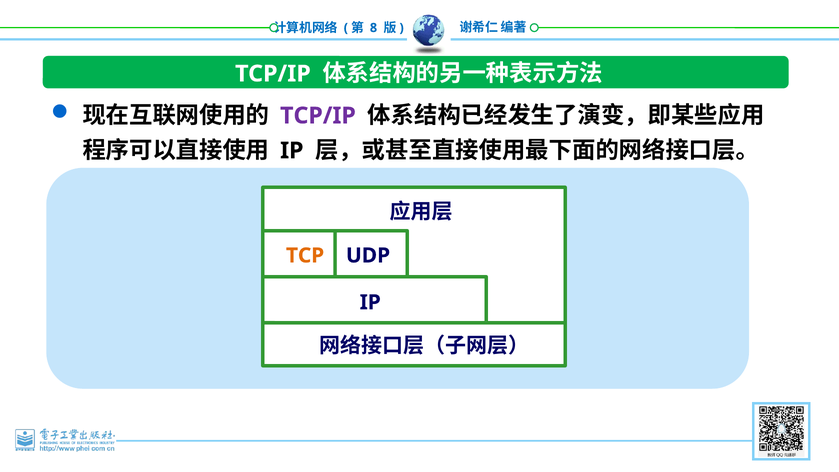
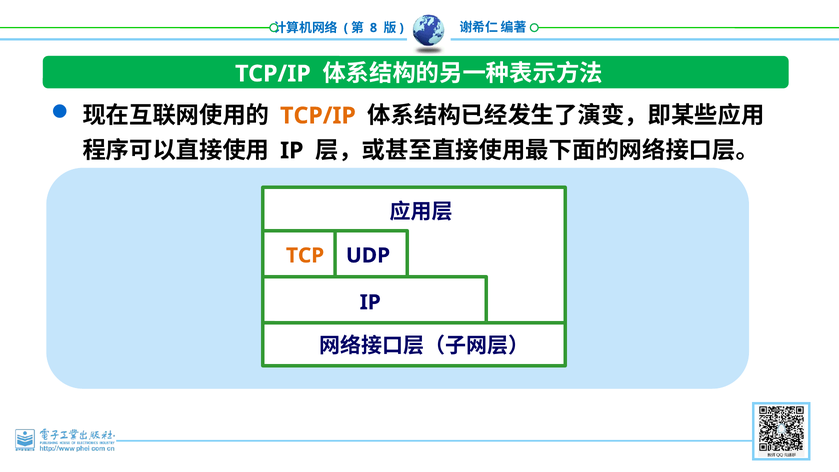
TCP/IP colour: purple -> orange (318, 116)
